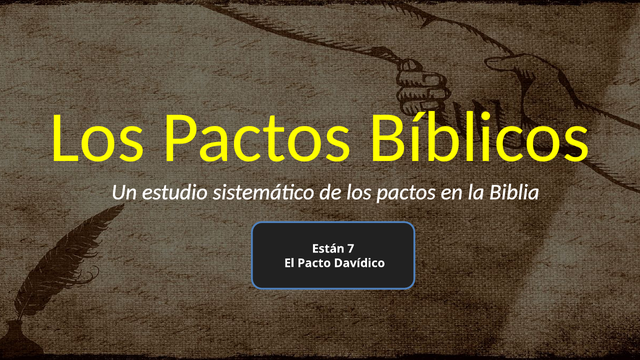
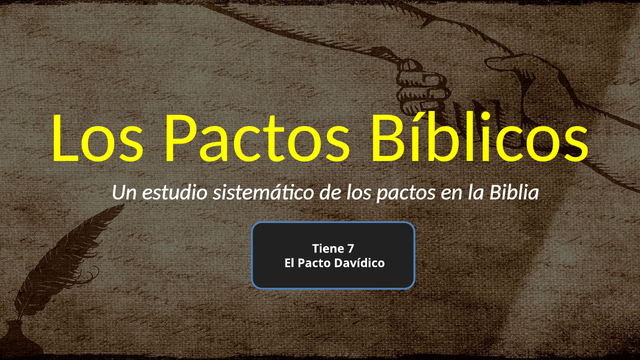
Están: Están -> Tiene (328, 249)
